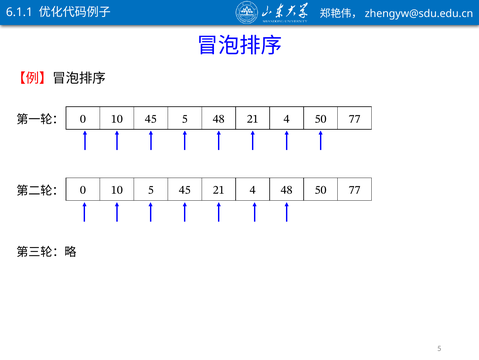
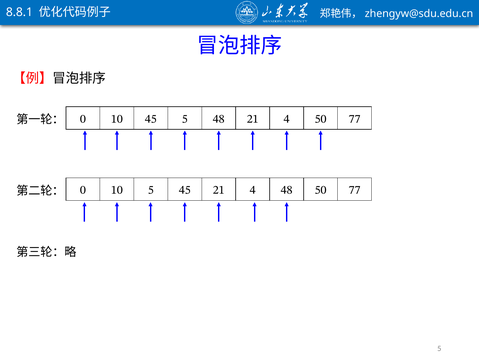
6.1.1: 6.1.1 -> 8.8.1 (19, 12)
